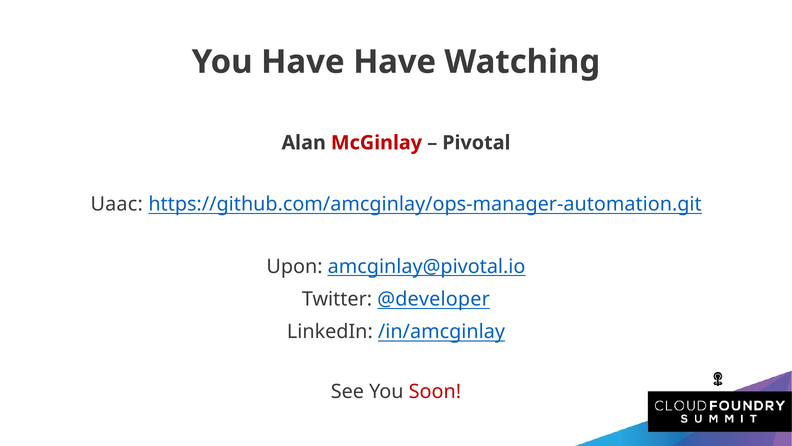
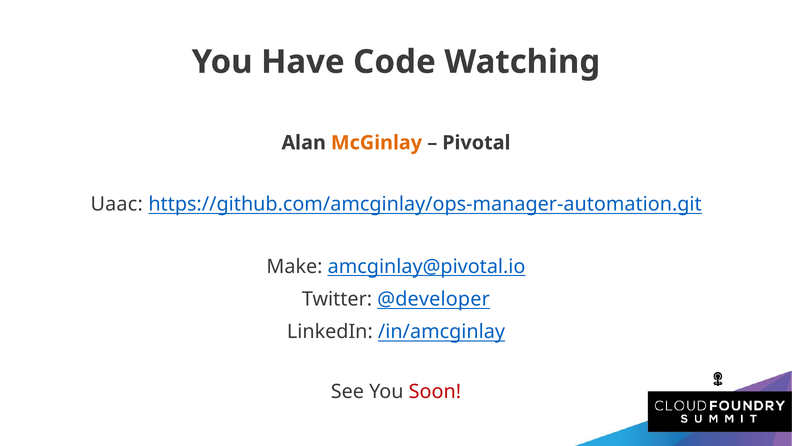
Have Have: Have -> Code (394, 62)
McGinlay colour: red -> orange (377, 143)
Upon: Upon -> Make (295, 266)
